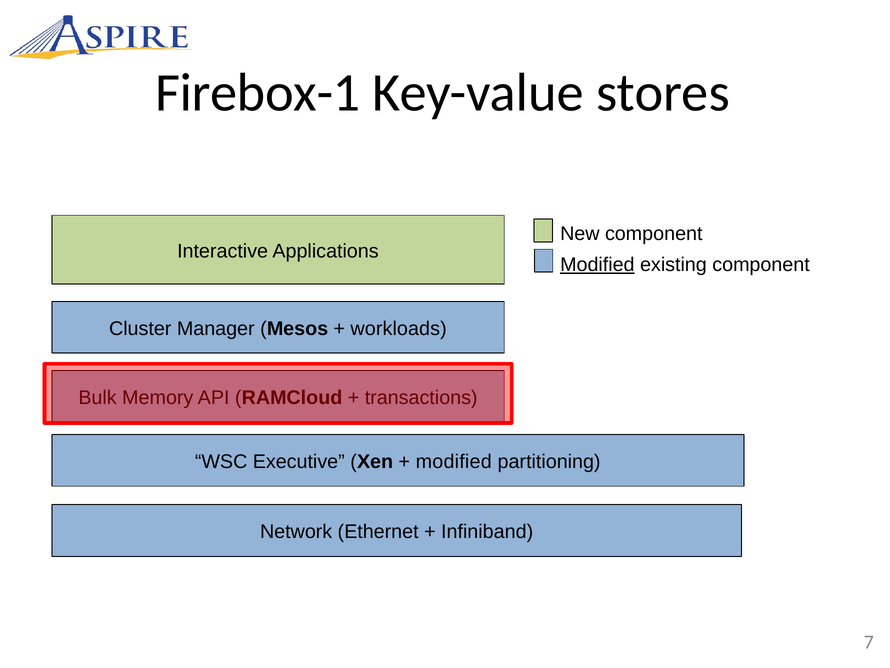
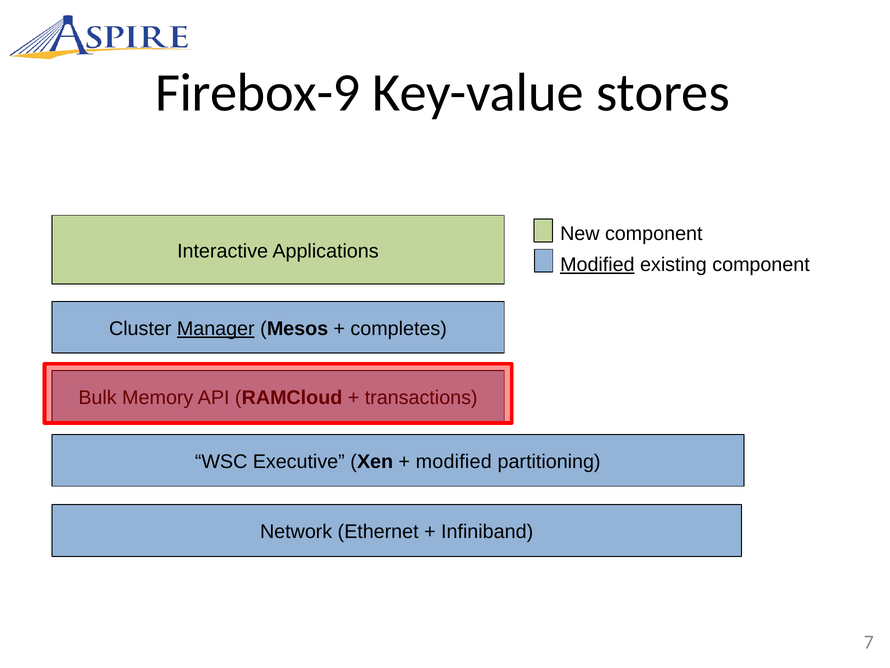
Firebox-1: Firebox-1 -> Firebox-9 (258, 93)
Manager underline: none -> present (216, 328)
workloads: workloads -> completes (399, 328)
